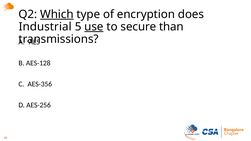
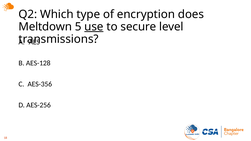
Which underline: present -> none (57, 14)
Industrial: Industrial -> Meltdown (45, 27)
than: than -> level (171, 27)
